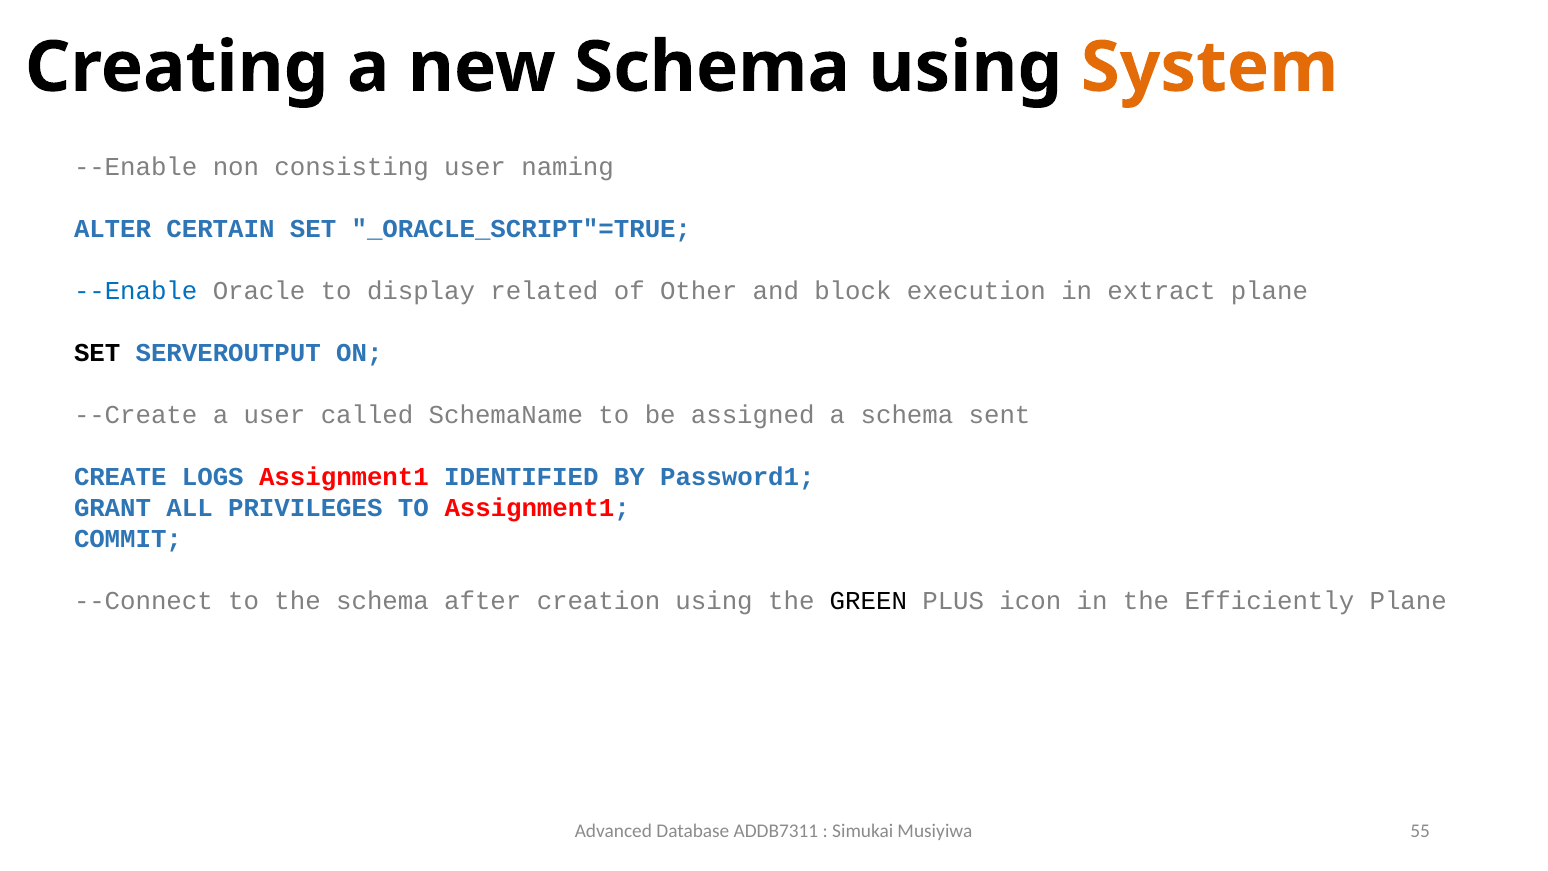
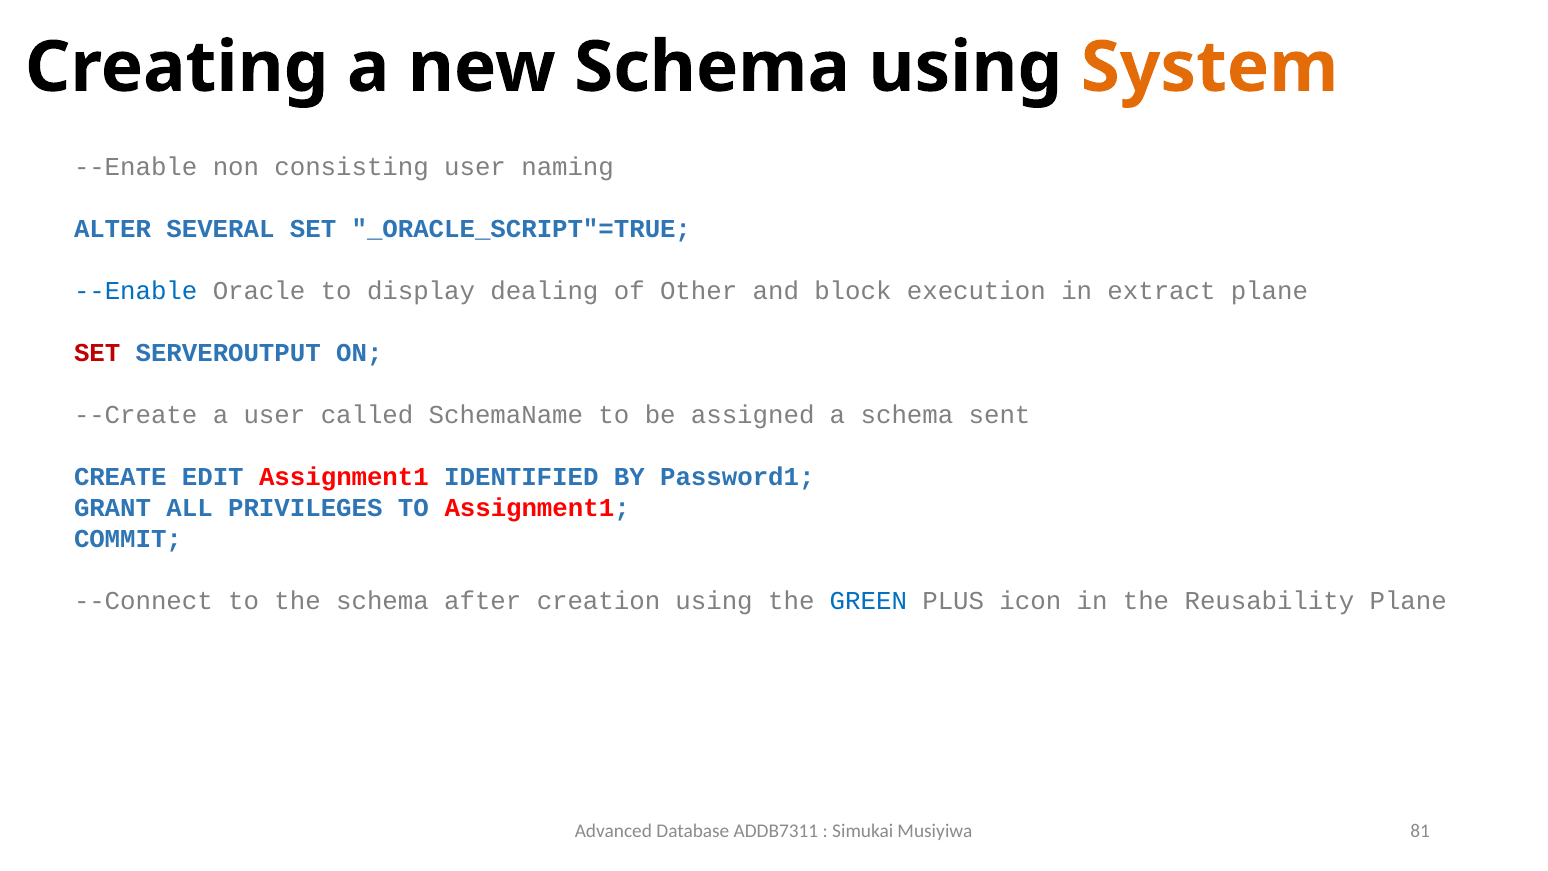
CERTAIN: CERTAIN -> SEVERAL (220, 229)
related: related -> dealing (544, 291)
SET colour: black -> red (97, 353)
LOGS: LOGS -> EDIT (213, 477)
GREEN colour: black -> blue (868, 601)
Efficiently: Efficiently -> Reusability (1269, 601)
55: 55 -> 81 (1420, 831)
